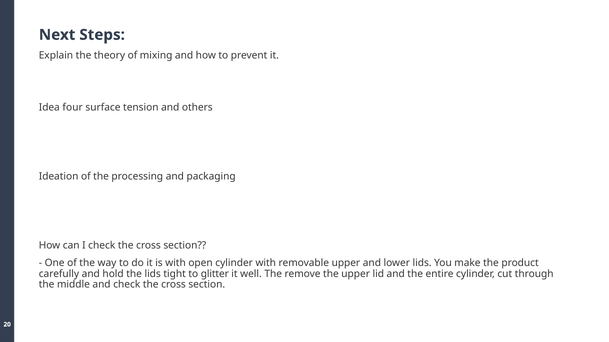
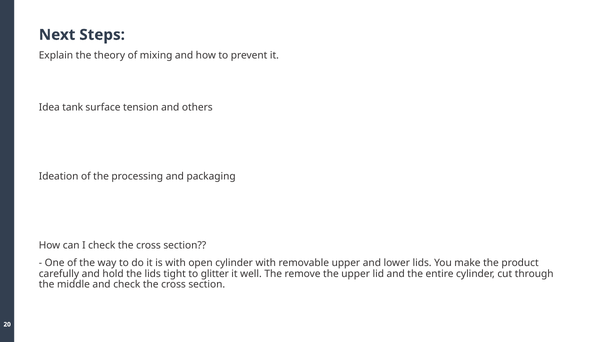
four: four -> tank (73, 108)
